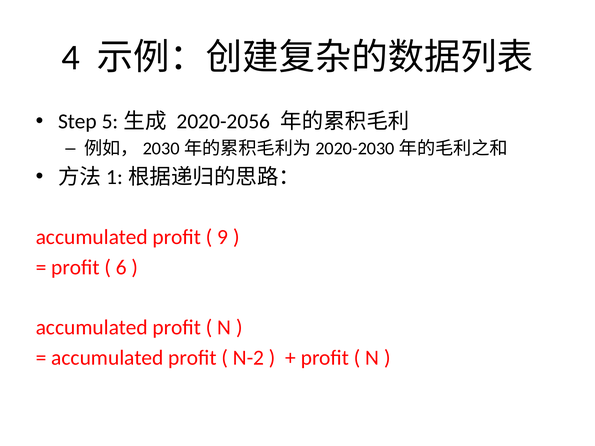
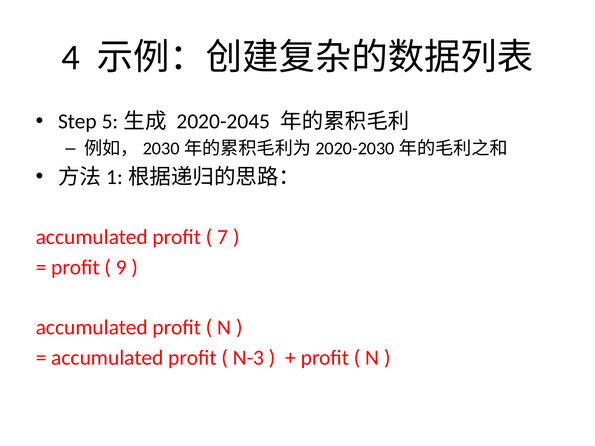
2020-2056: 2020-2056 -> 2020-2045 (223, 122)
9: 9 -> 7 (223, 237)
6: 6 -> 9 (121, 267)
N-2: N-2 -> N-3 (248, 358)
